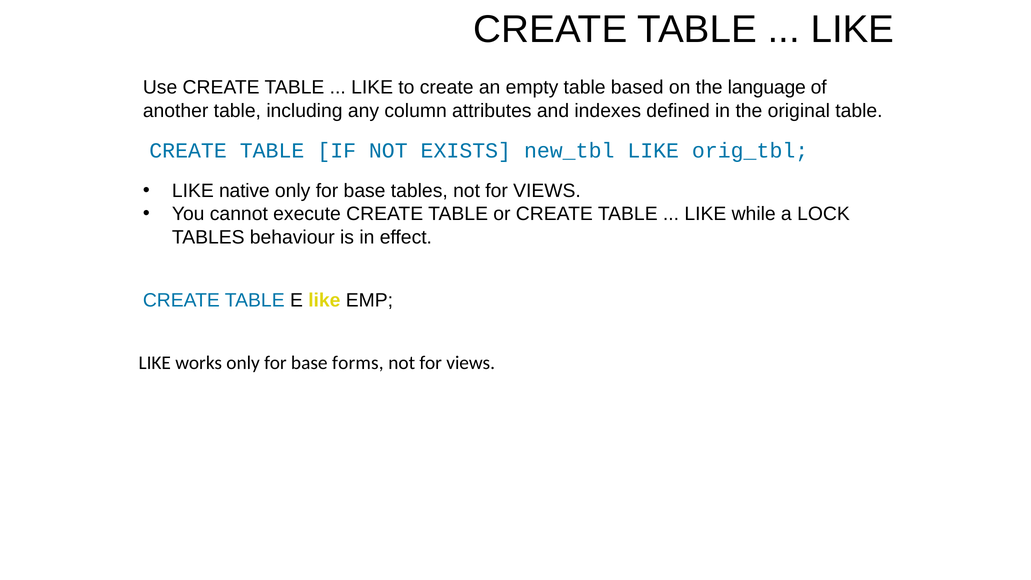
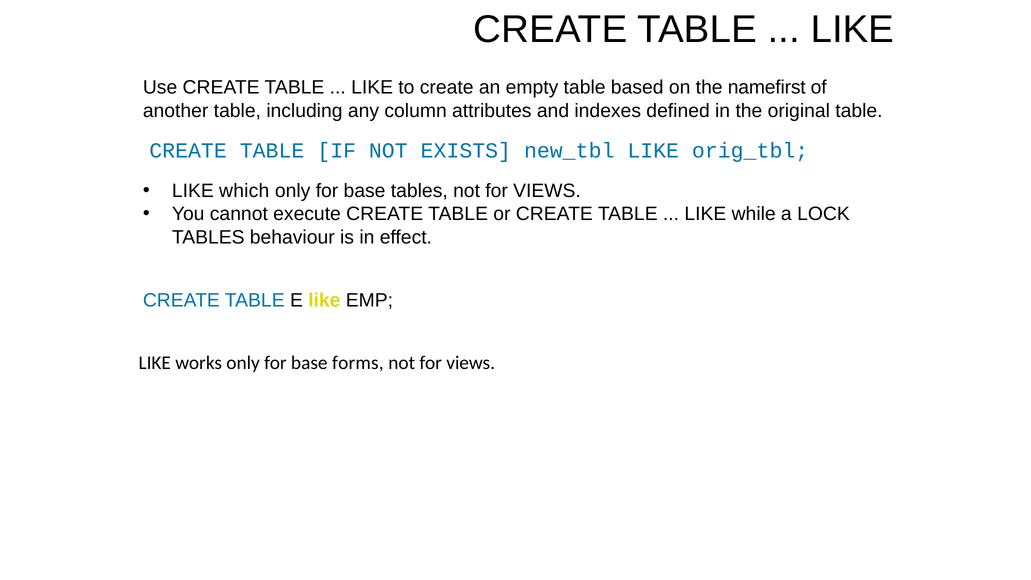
language: language -> namefirst (767, 88)
native: native -> which (244, 191)
